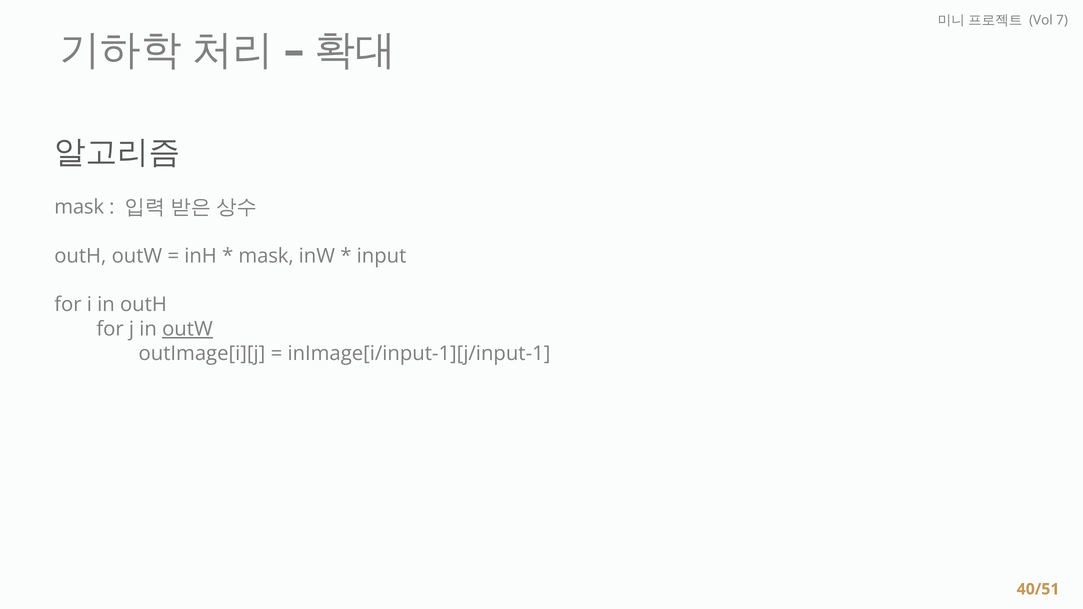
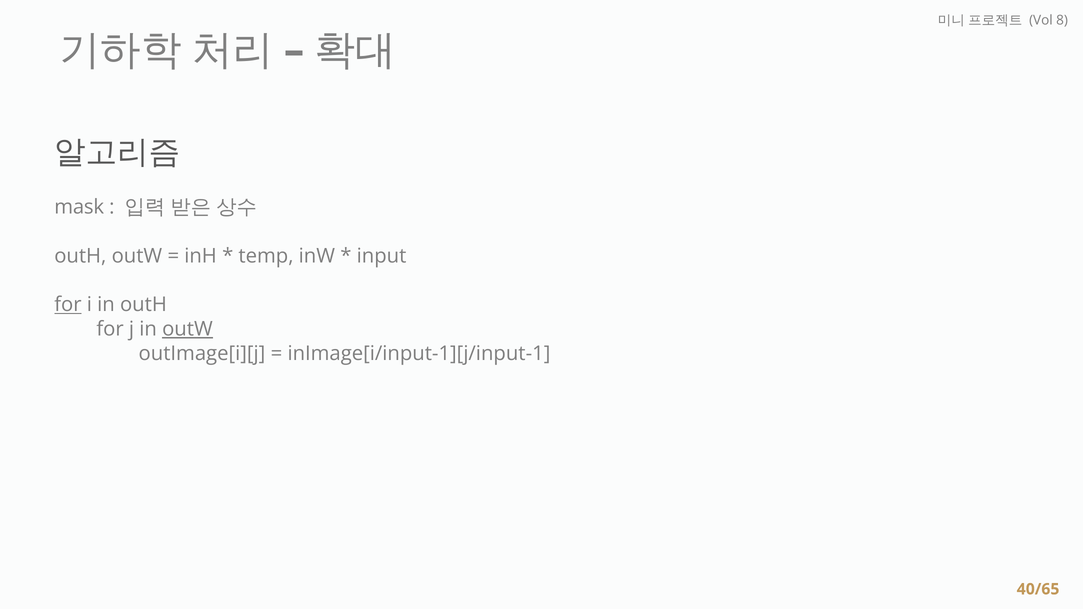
7: 7 -> 8 (1062, 20)
mask: mask -> temp (266, 256)
for underline: none -> present (68, 305)
40/51: 40/51 -> 40/65 (1038, 589)
